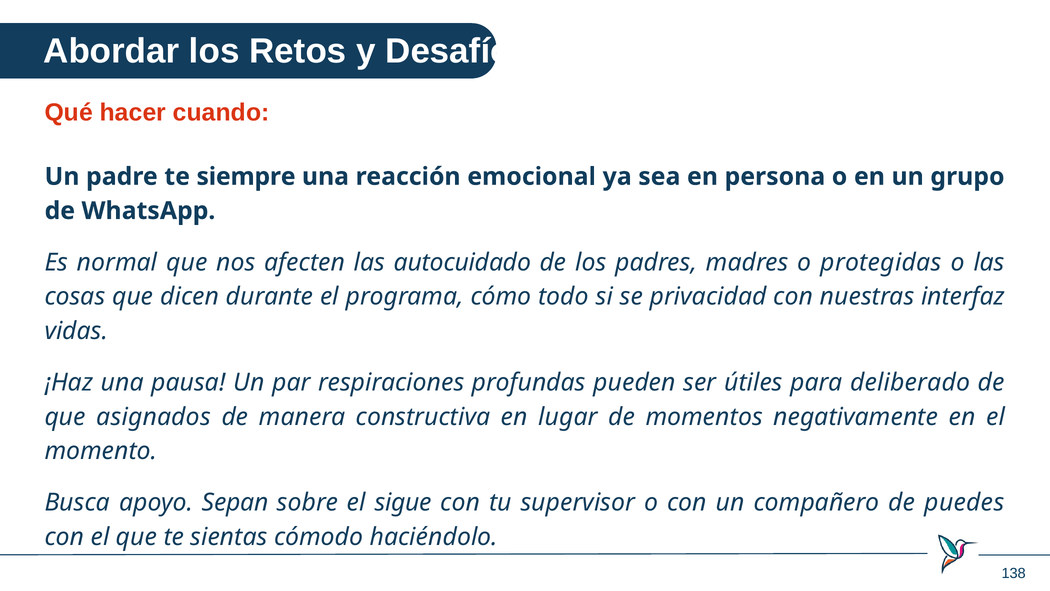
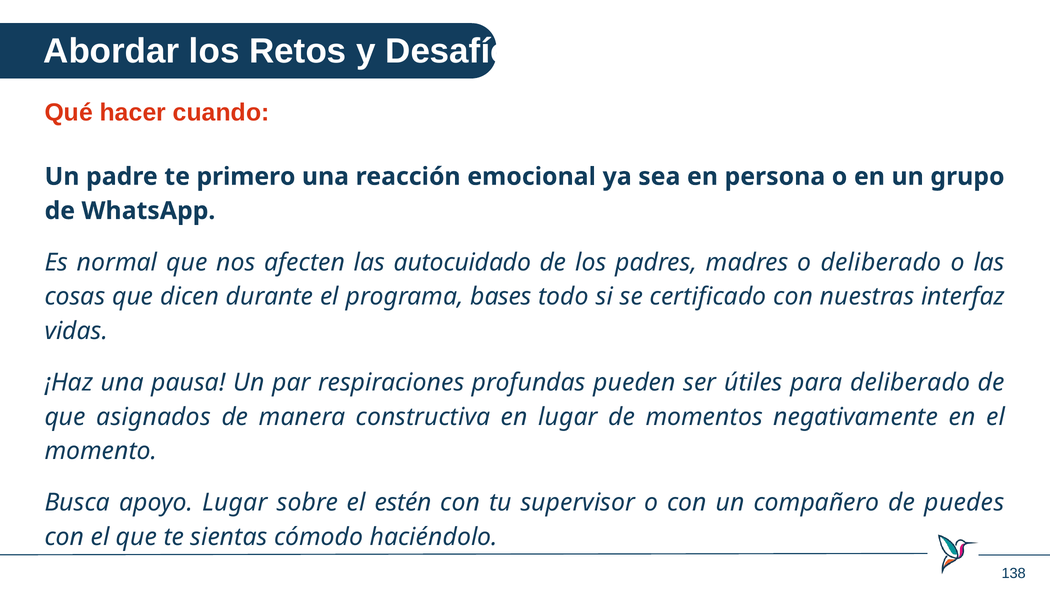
siempre: siempre -> primero (246, 177)
o protegidas: protegidas -> deliberado (881, 262)
cómo: cómo -> bases (501, 297)
privacidad: privacidad -> certificado (708, 297)
apoyo Sepan: Sepan -> Lugar (235, 502)
sigue: sigue -> estén (403, 502)
